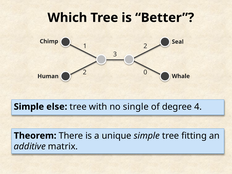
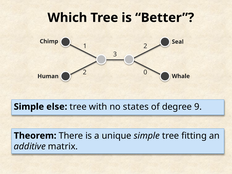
single: single -> states (136, 107)
4: 4 -> 9 (198, 107)
